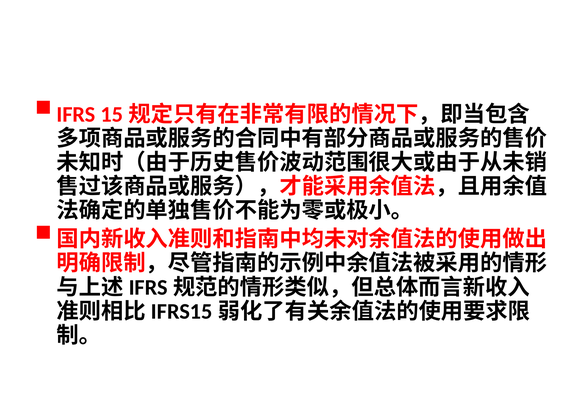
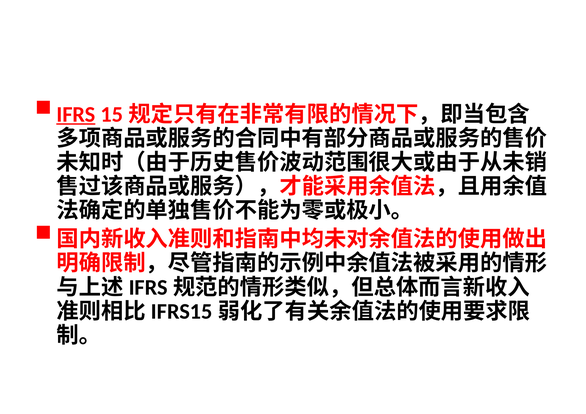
IFRS underline: none -> present (76, 114)
